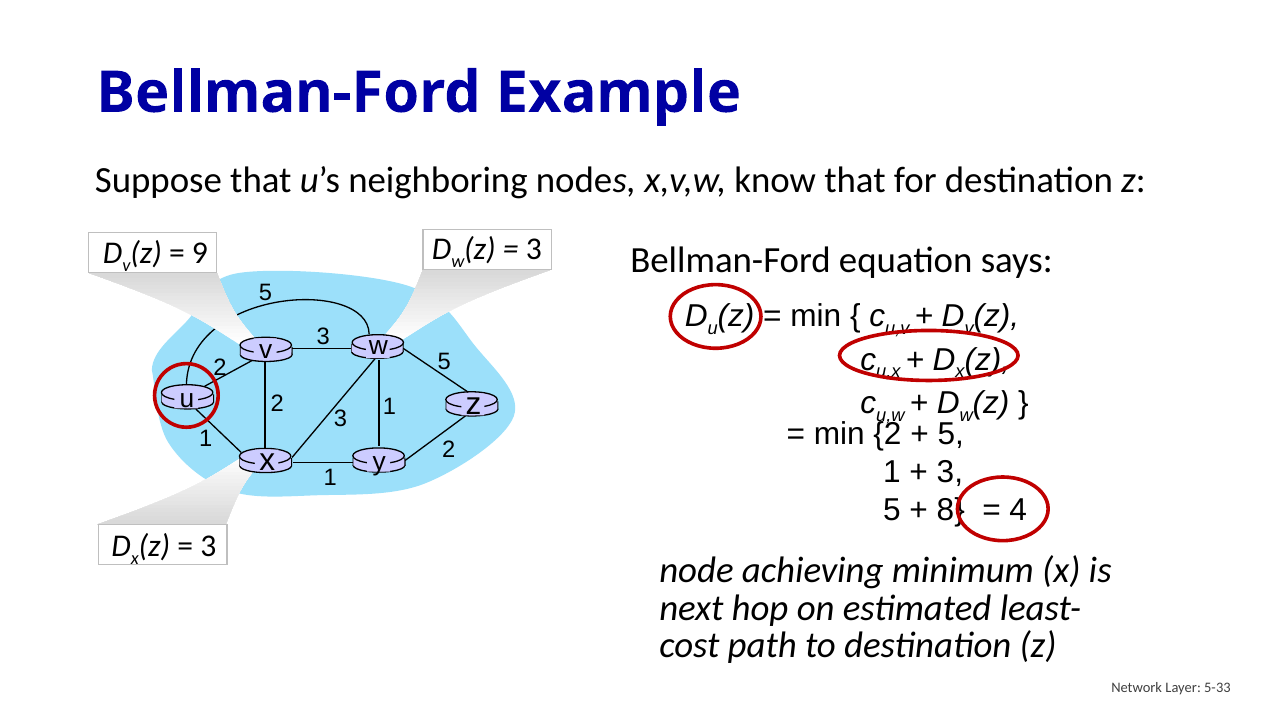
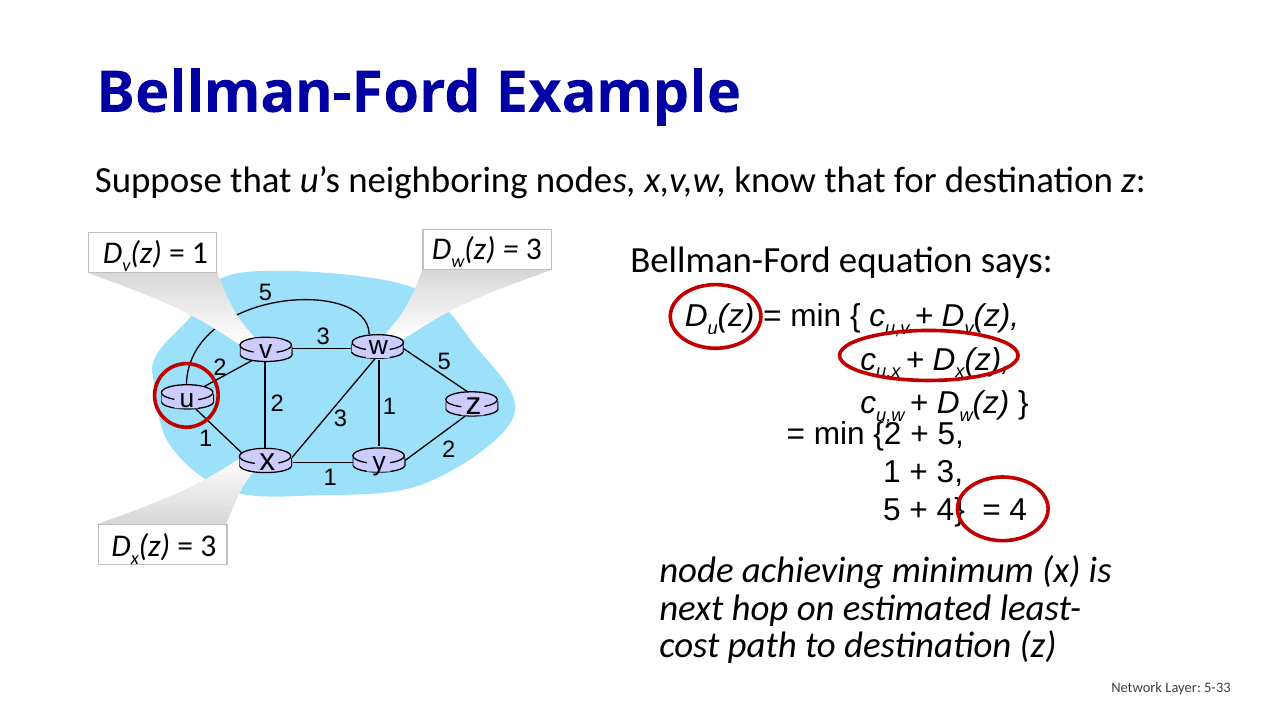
9: 9 -> 1 (200, 253)
8: 8 -> 4 (951, 510)
